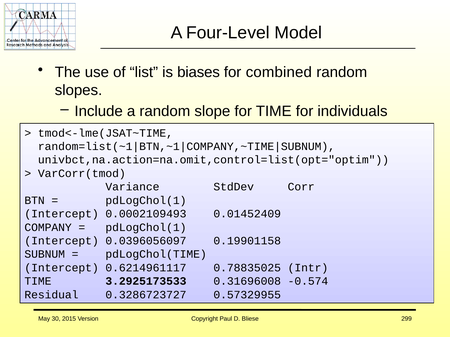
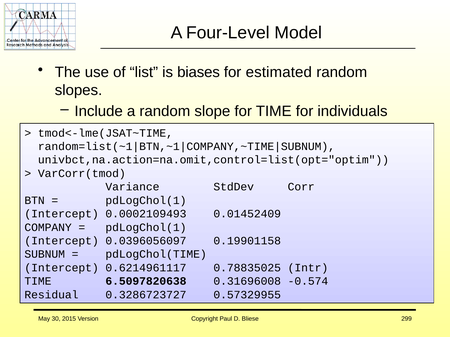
combined: combined -> estimated (279, 72)
3.2925173533: 3.2925173533 -> 6.5097820638 (146, 282)
